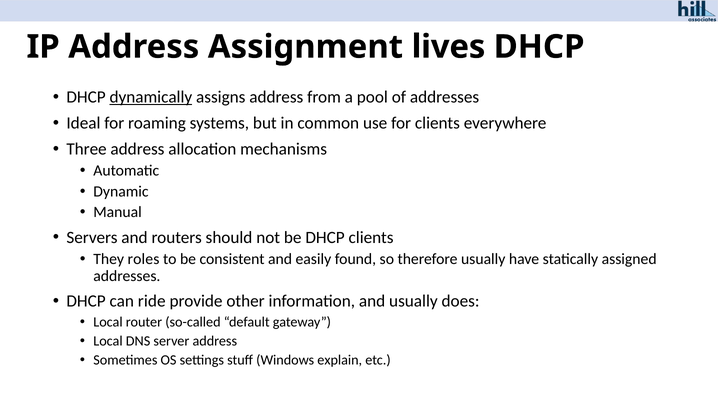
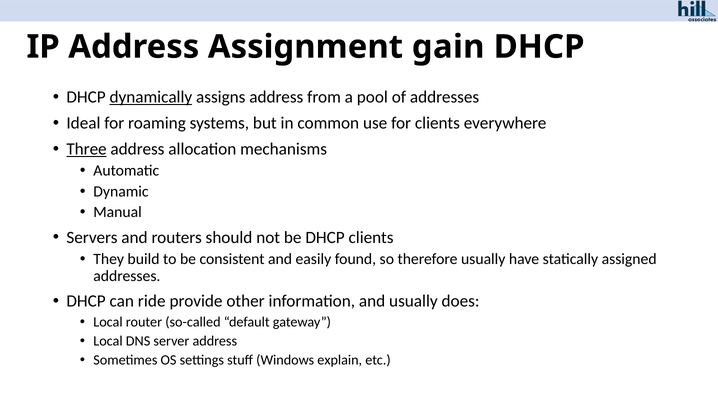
lives: lives -> gain (448, 47)
Three underline: none -> present (87, 149)
roles: roles -> build (144, 259)
